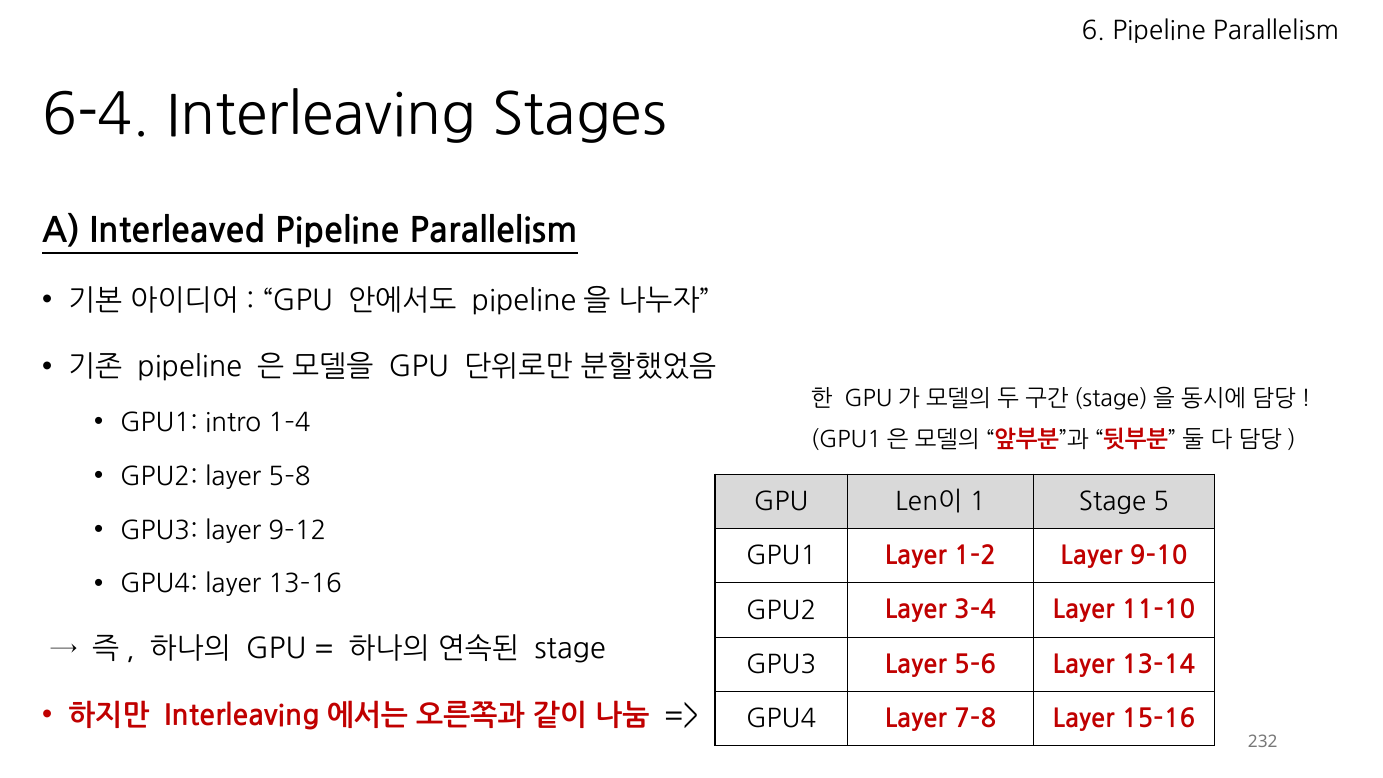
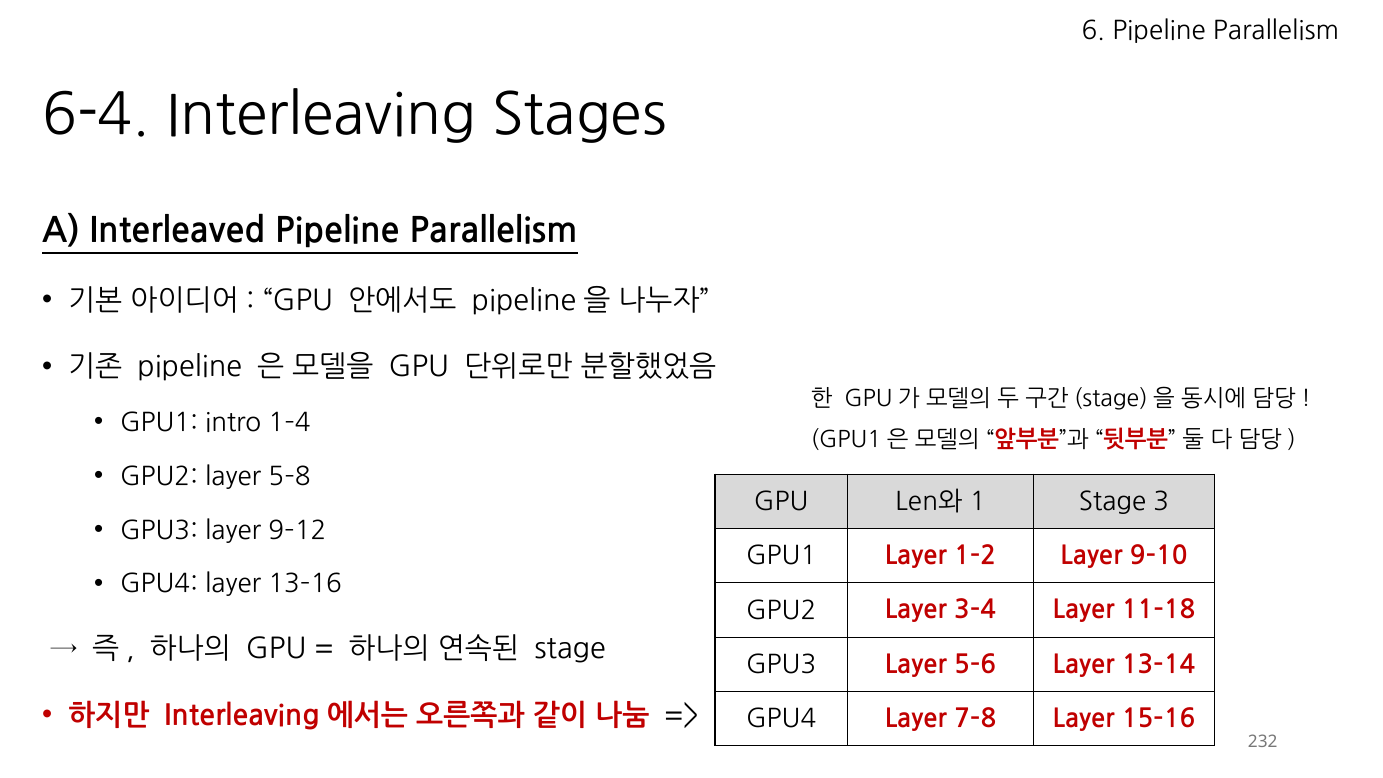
Len이: Len이 -> Len와 (929, 502)
5: 5 -> 3 (1161, 502)
11–10: 11–10 -> 11–18 (1159, 610)
